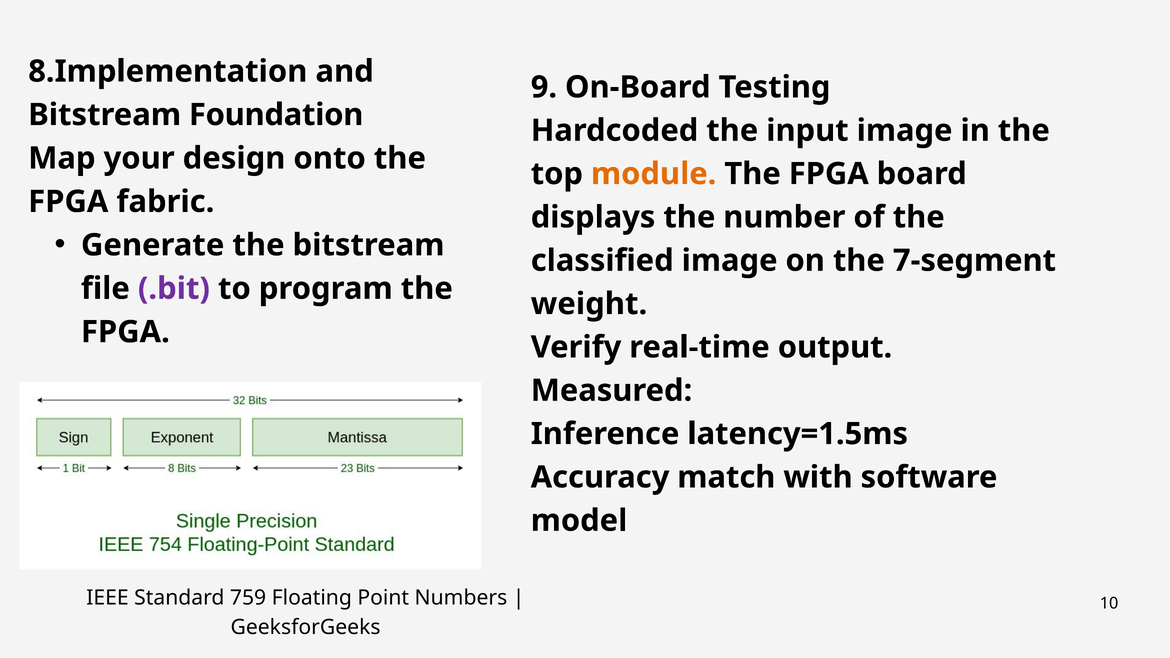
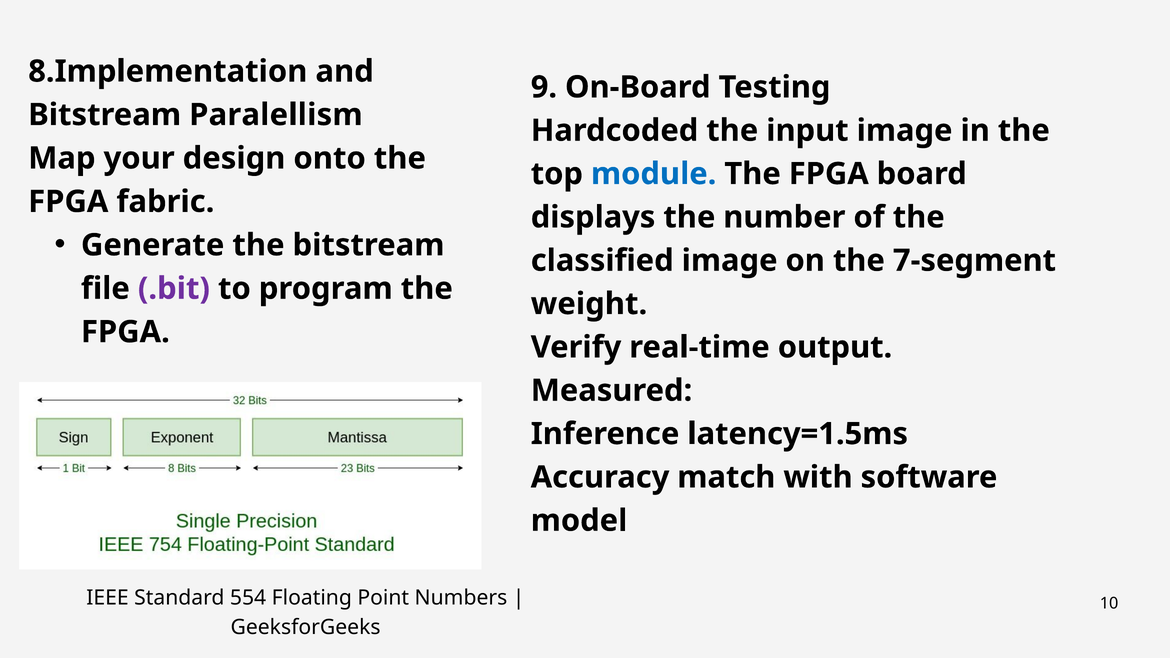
Foundation: Foundation -> Paralellism (276, 115)
module colour: orange -> blue (654, 174)
759: 759 -> 554 (248, 598)
